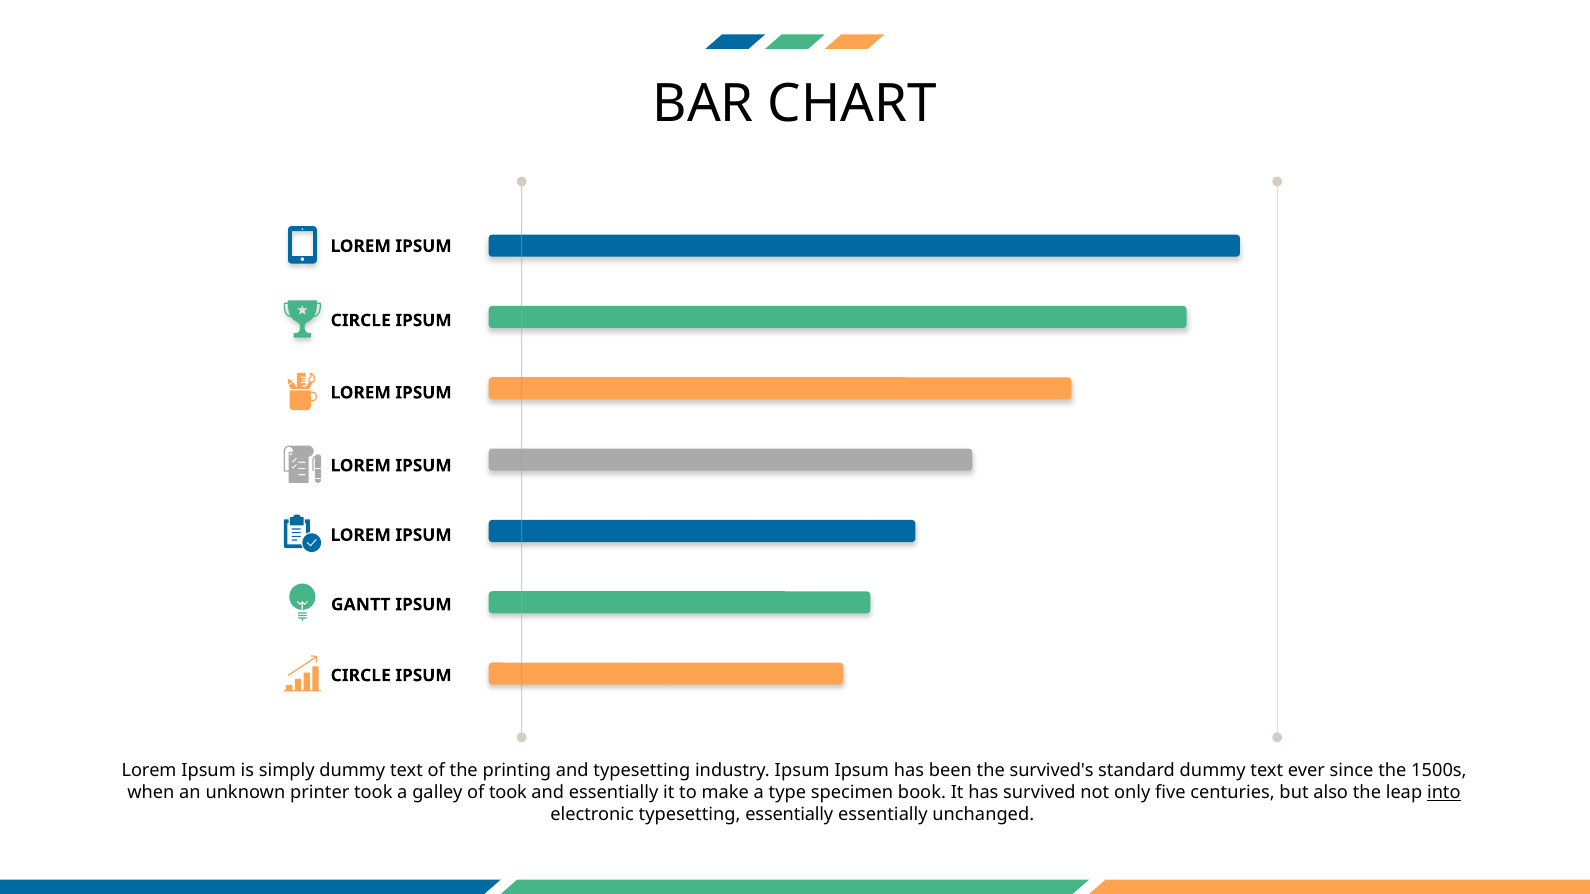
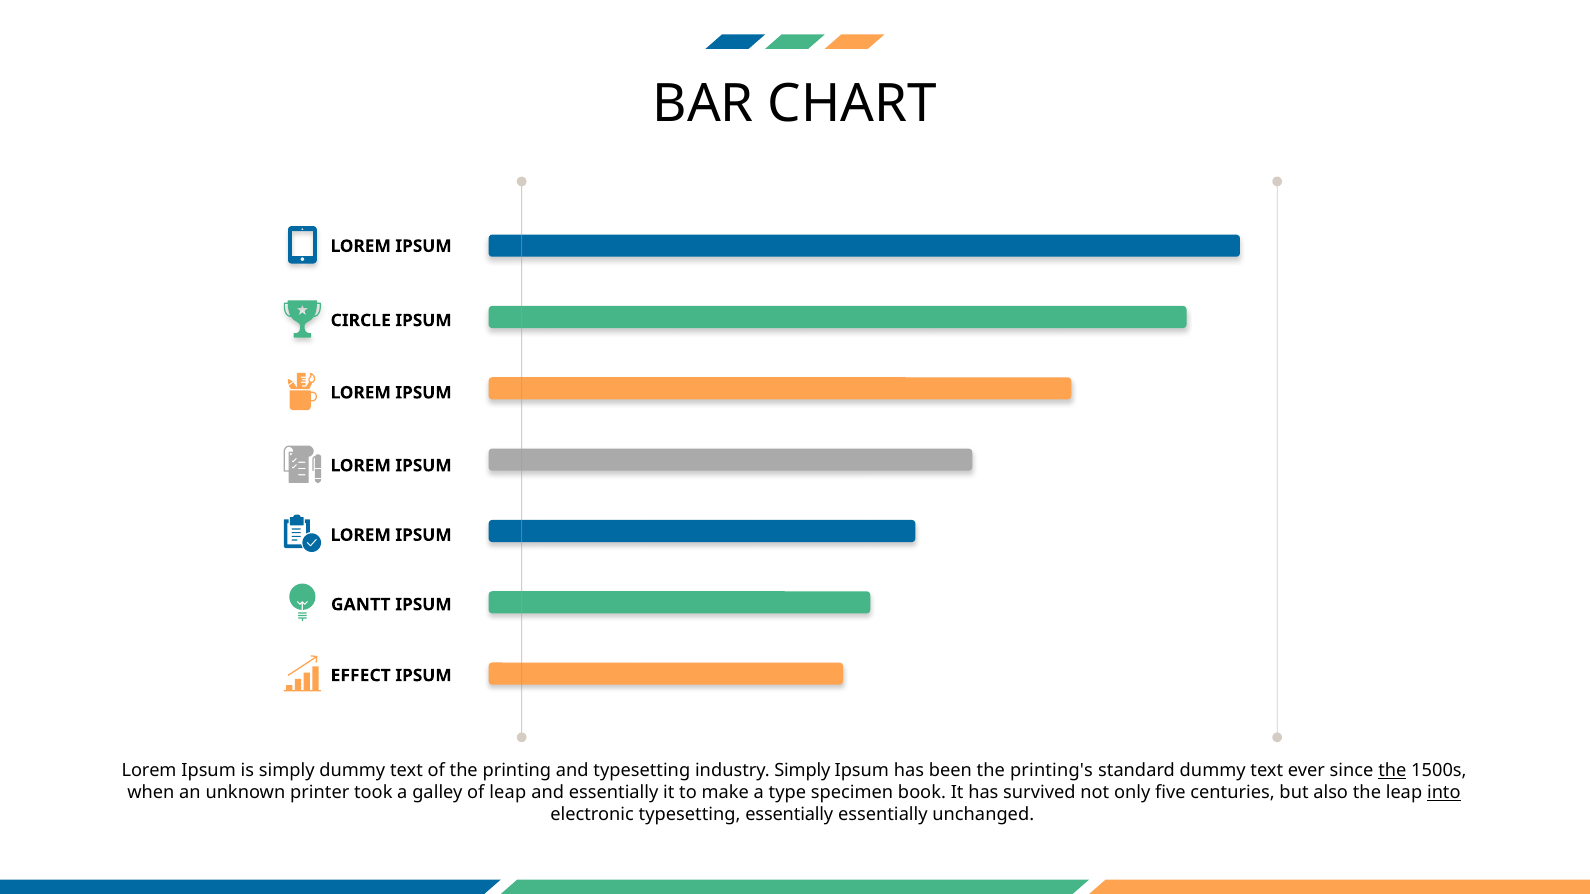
CIRCLE: CIRCLE -> EFFECT (361, 676)
industry Ipsum: Ipsum -> Simply (802, 771)
survived's: survived's -> printing's (1051, 771)
the underline: none -> present (1392, 771)
of took: took -> leap (508, 793)
